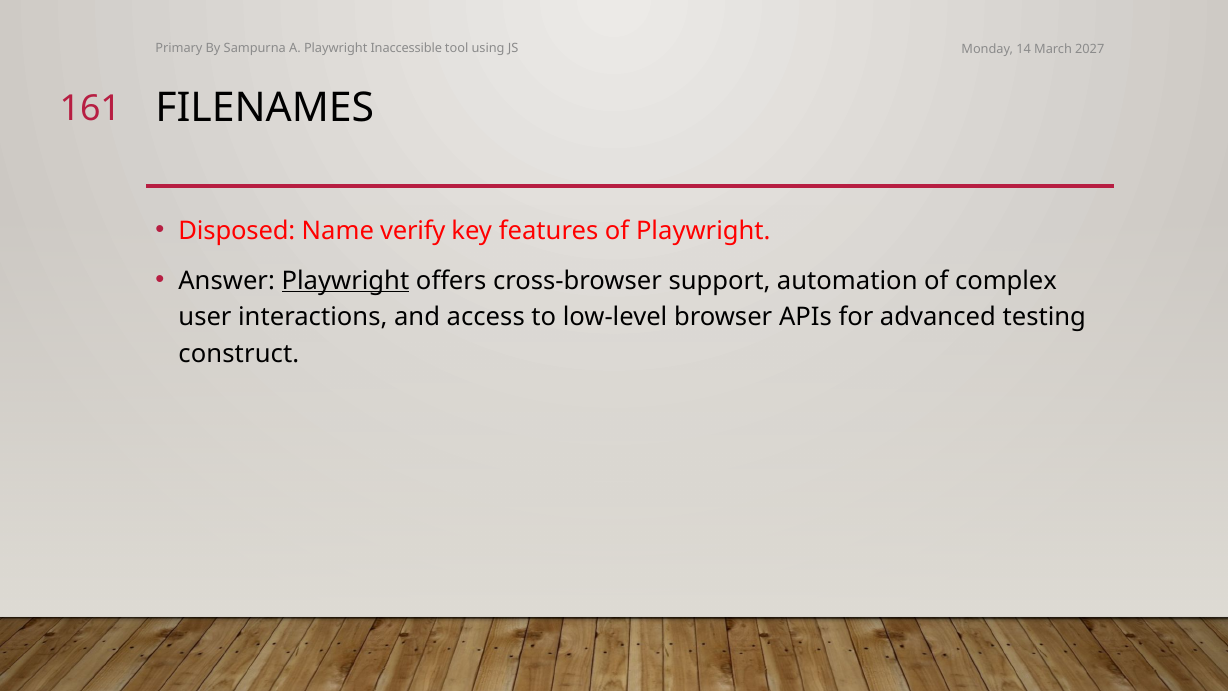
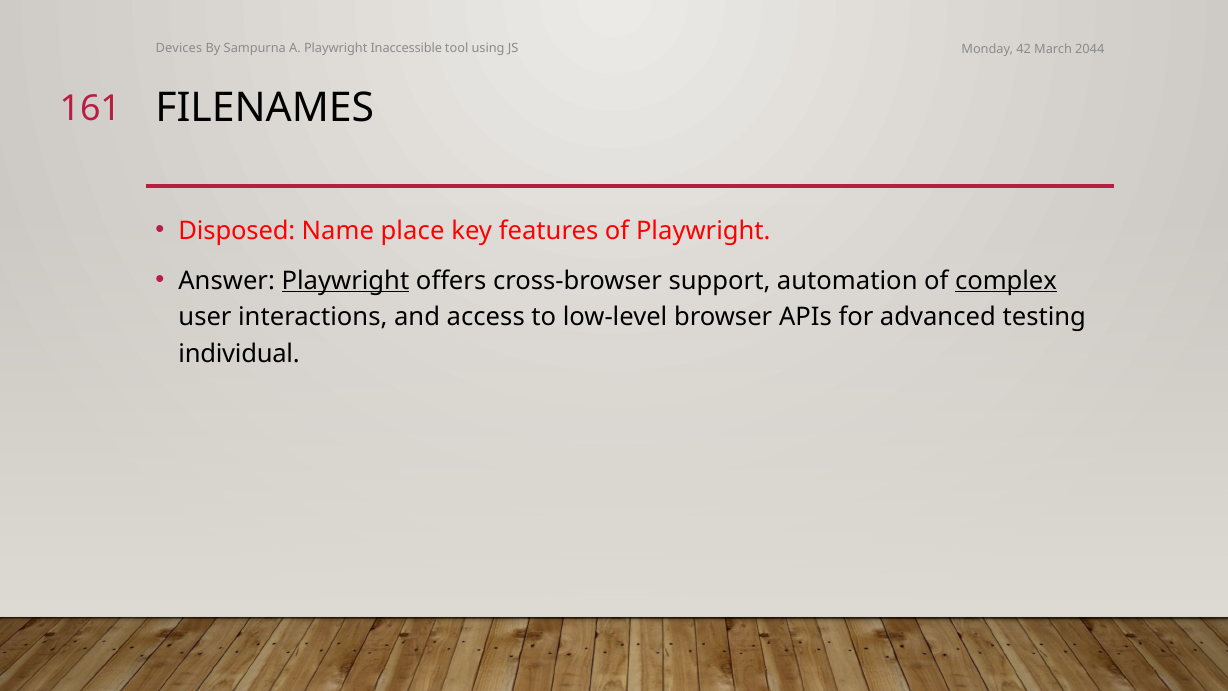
Primary: Primary -> Devices (179, 49)
14: 14 -> 42 (1024, 50)
2027: 2027 -> 2044 (1090, 50)
verify: verify -> place (413, 231)
complex underline: none -> present (1006, 281)
construct: construct -> individual (239, 354)
